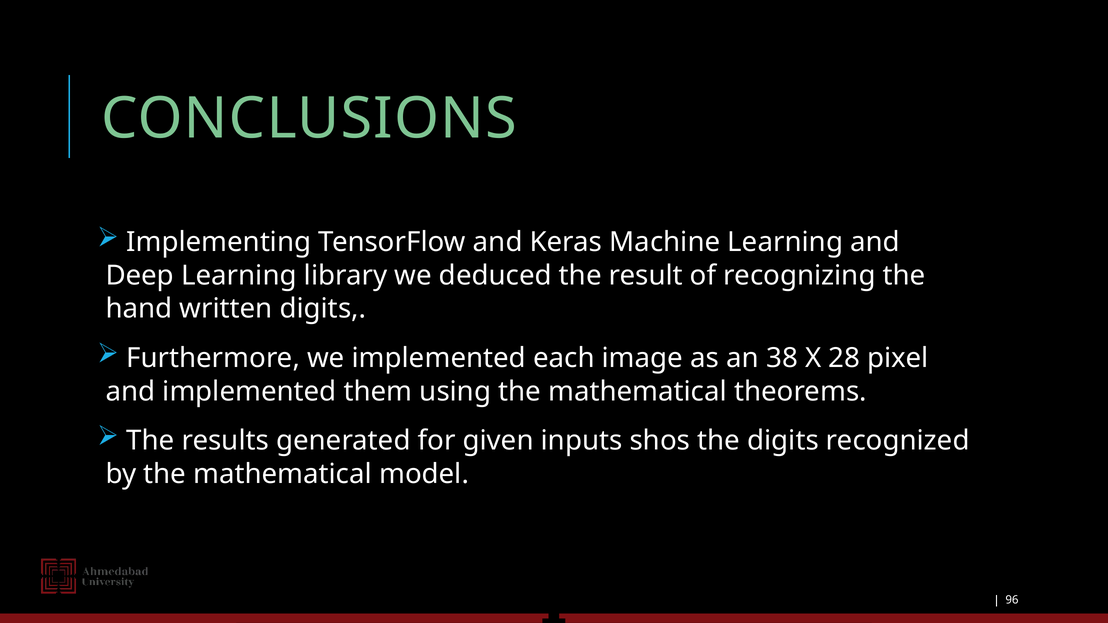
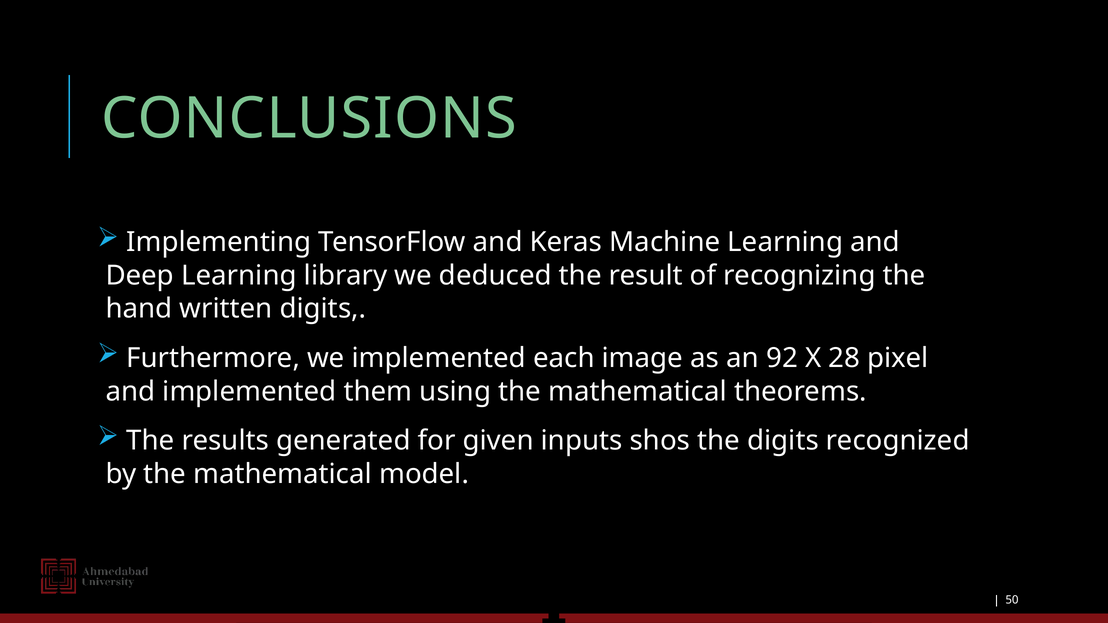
38: 38 -> 92 (782, 358)
96: 96 -> 50 (1012, 600)
